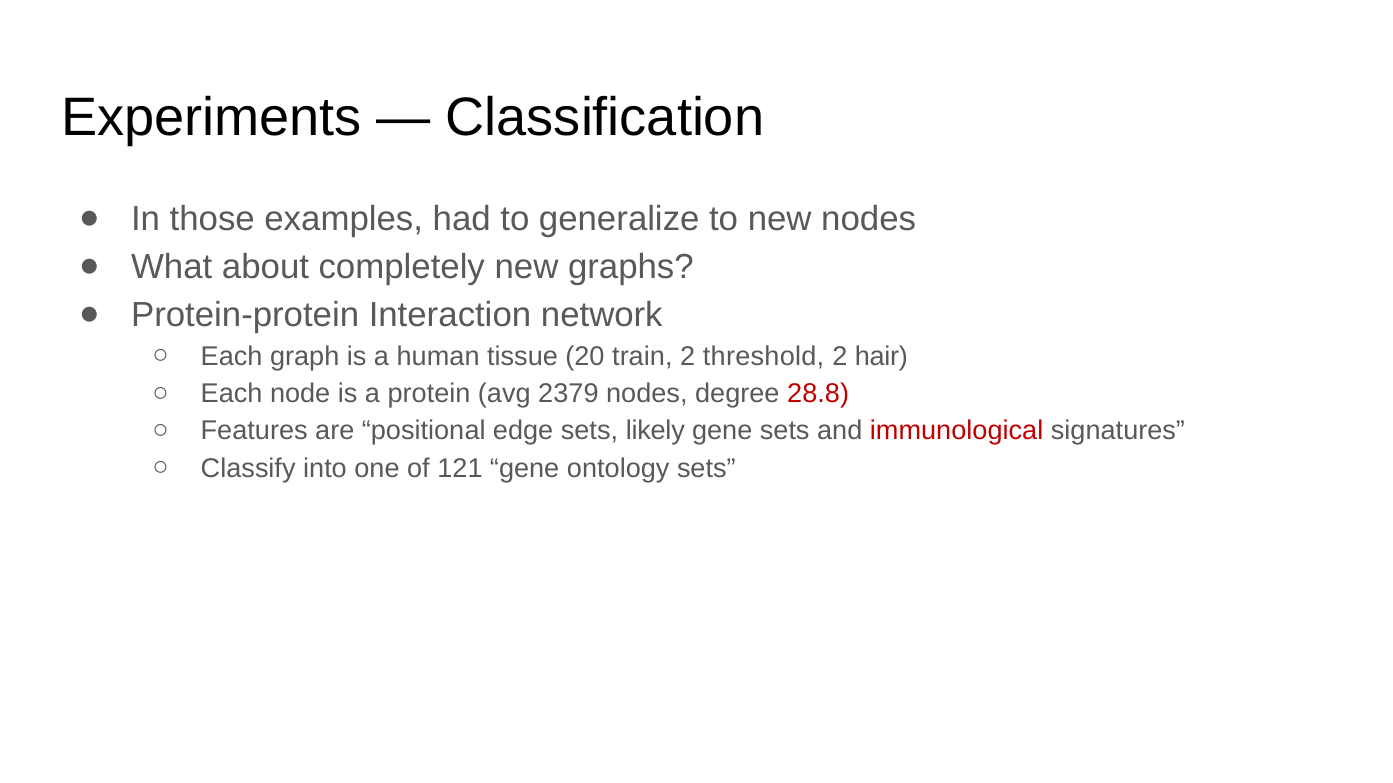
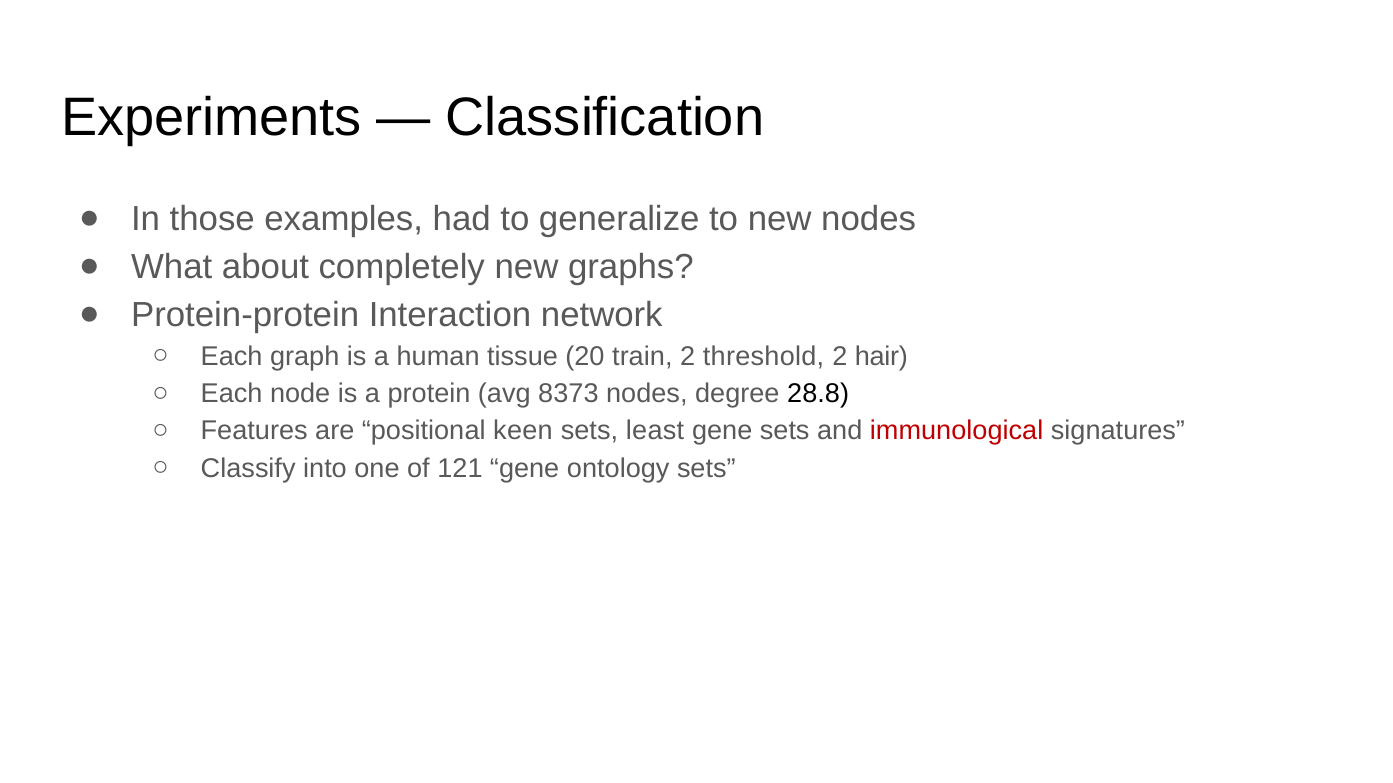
2379: 2379 -> 8373 (568, 394)
28.8 colour: red -> black (818, 394)
edge: edge -> keen (523, 431)
likely: likely -> least (655, 431)
